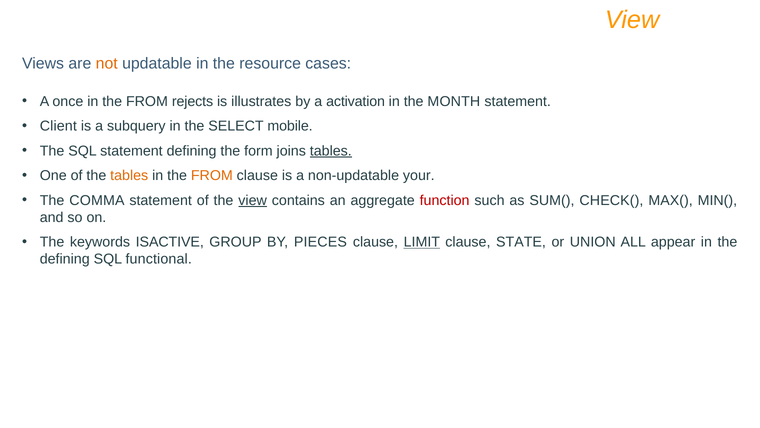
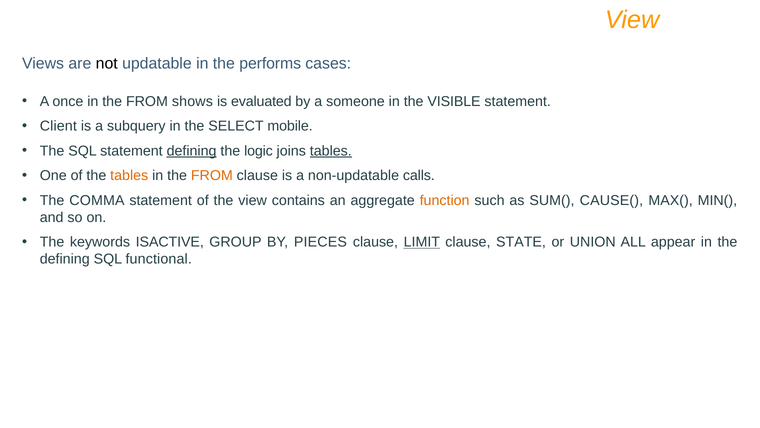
not colour: orange -> black (107, 64)
resource: resource -> performs (270, 64)
rejects: rejects -> shows (192, 101)
illustrates: illustrates -> evaluated (261, 101)
activation: activation -> someone (355, 101)
MONTH: MONTH -> VISIBLE (454, 101)
defining underline: none -> present (192, 151)
form: form -> logic (259, 151)
your: your -> calls (419, 175)
view underline: present -> none (253, 200)
function colour: red -> orange (445, 200)
CHECK(: CHECK( -> CAUSE( (611, 200)
